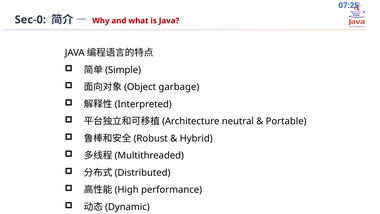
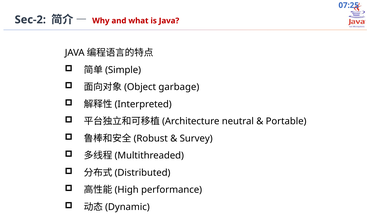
Sec-0: Sec-0 -> Sec-2 (30, 20)
Hybrid: Hybrid -> Survey (196, 138)
